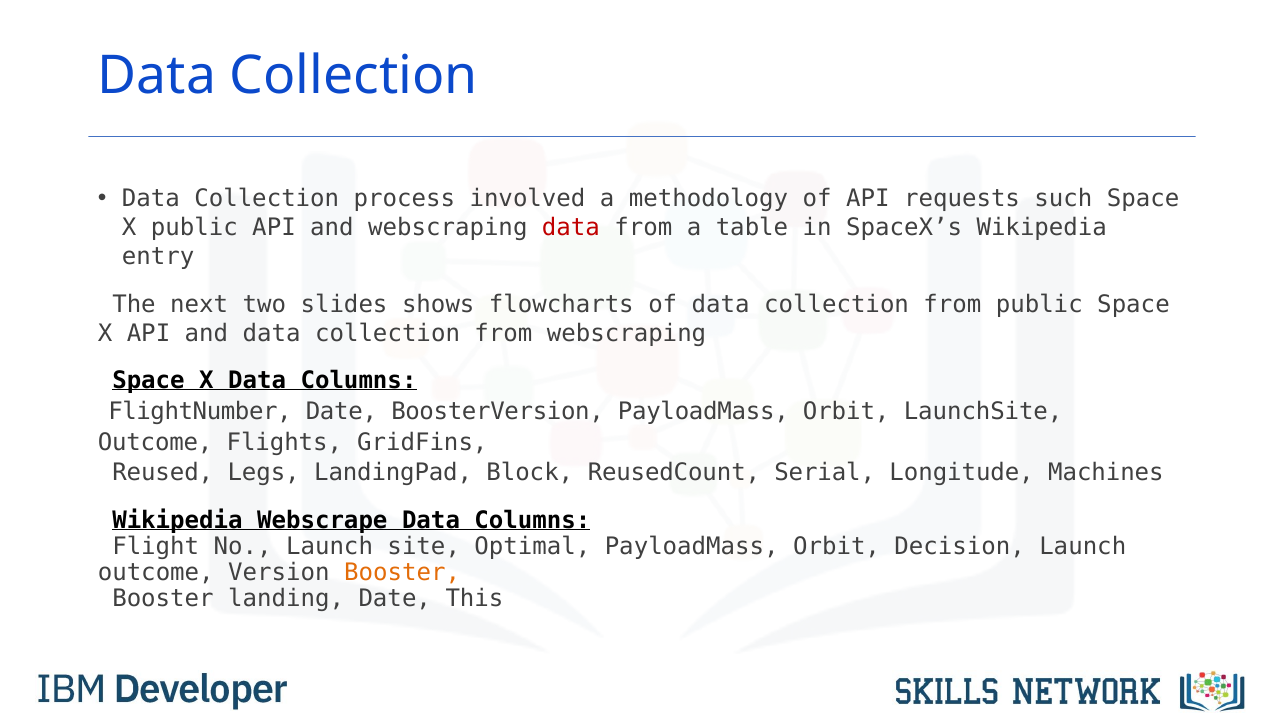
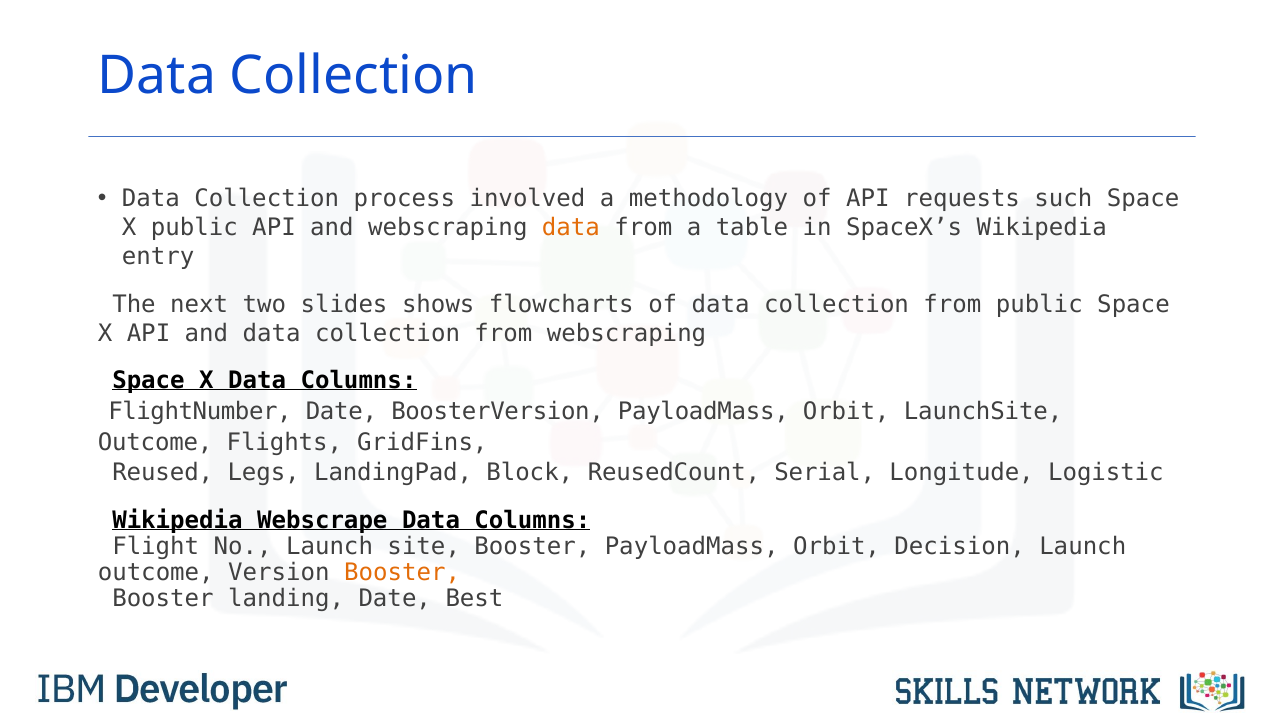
data colour: red -> orange (571, 228)
Machines: Machines -> Logistic (1106, 473)
site Optimal: Optimal -> Booster (532, 546)
This: This -> Best (474, 598)
